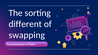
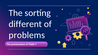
swapping: swapping -> problems (27, 35)
